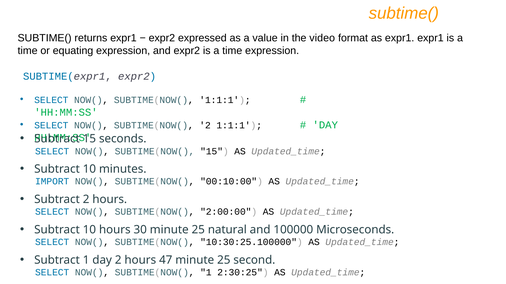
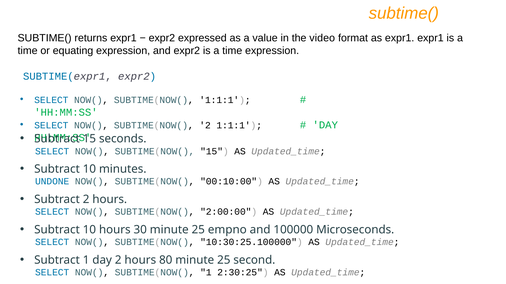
IMPORT: IMPORT -> UNDONE (52, 182)
natural: natural -> empno (227, 230)
47: 47 -> 80 (166, 260)
